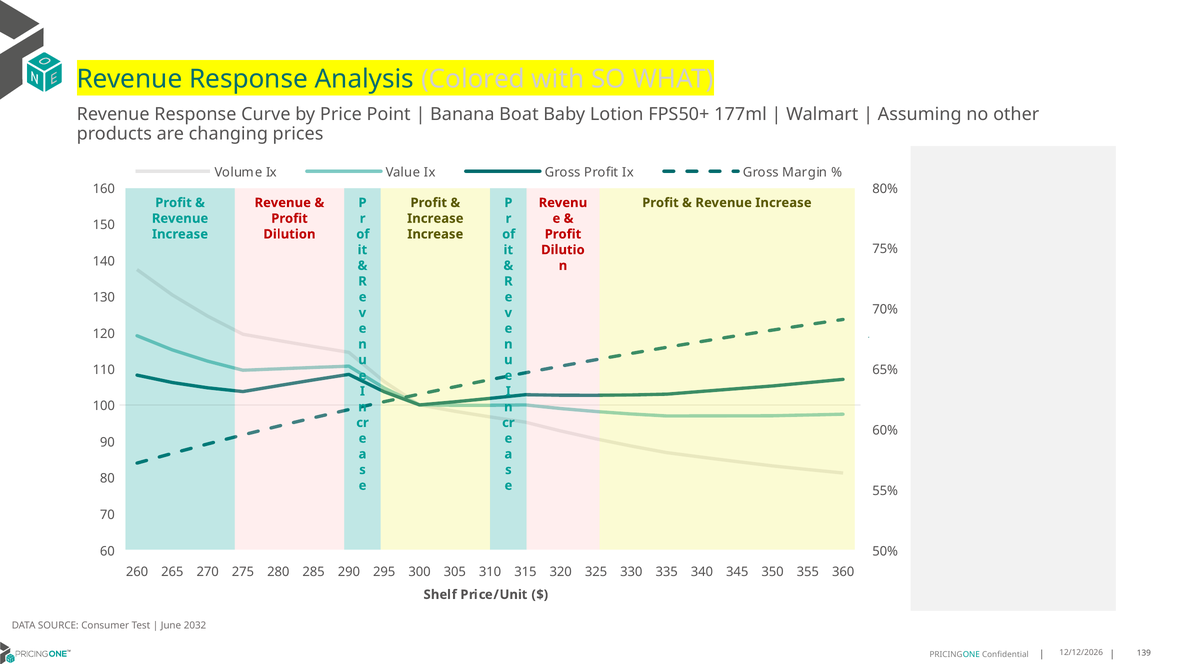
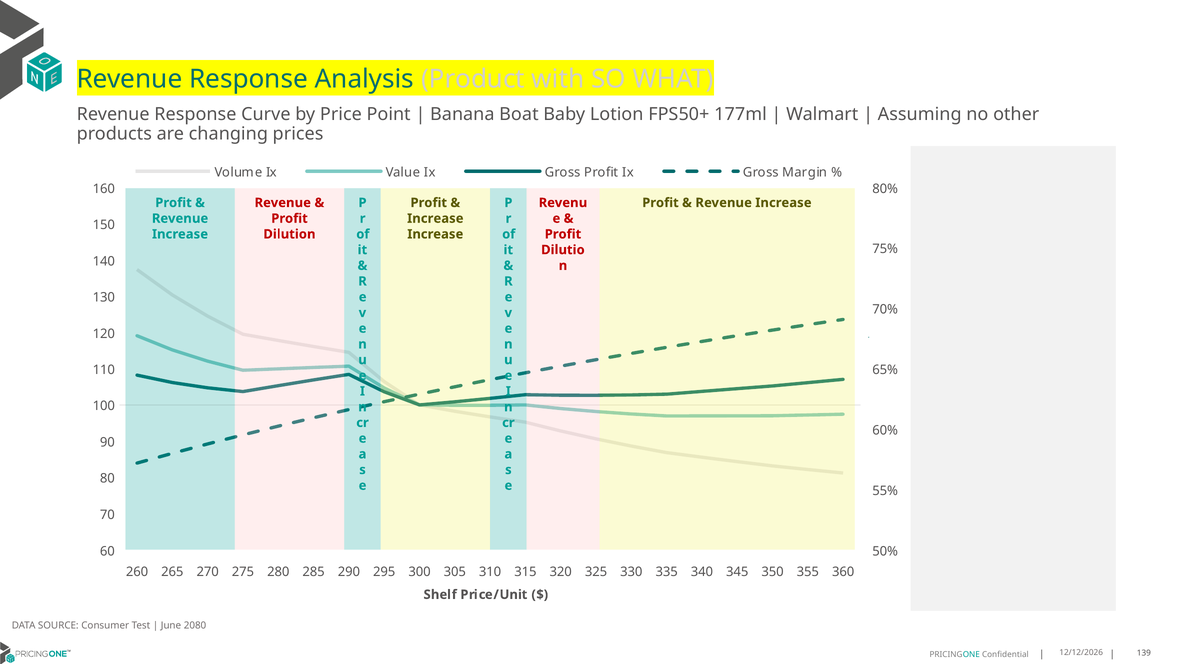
Colored: Colored -> Product (473, 79)
2032: 2032 -> 2080 (195, 625)
